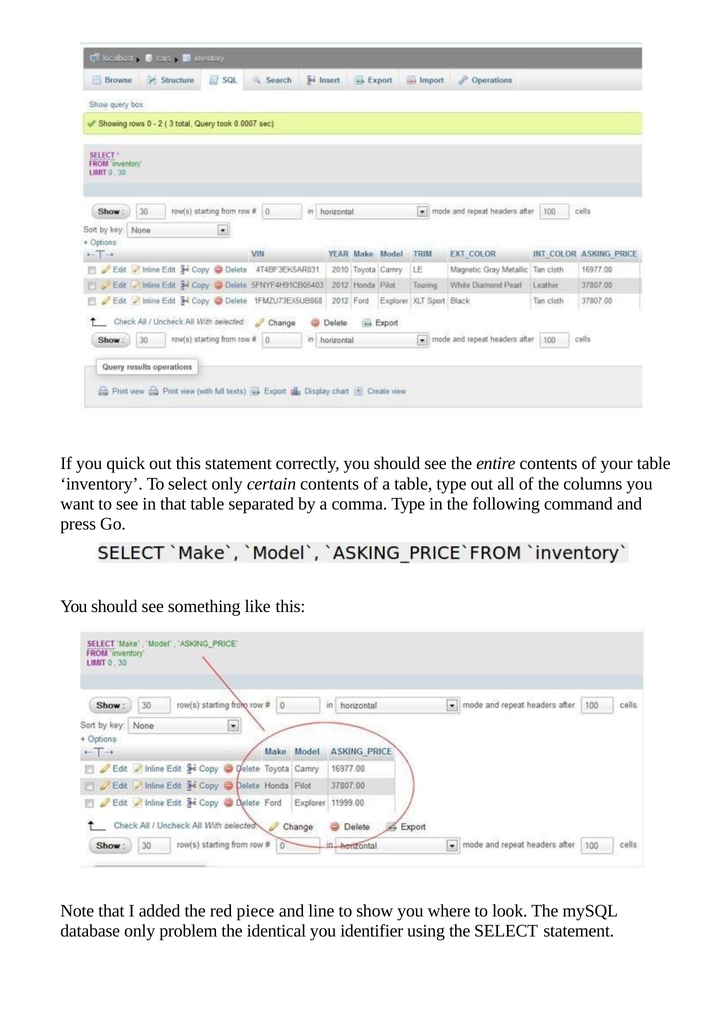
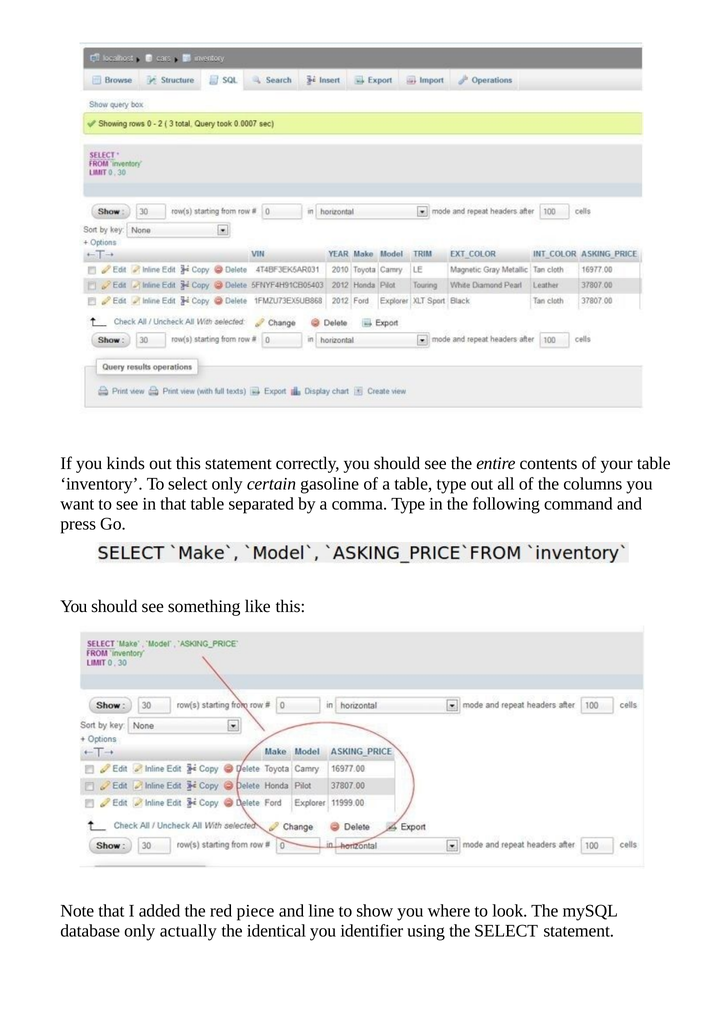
quick: quick -> kinds (126, 464)
certain contents: contents -> gasoline (330, 484)
problem: problem -> actually (188, 931)
